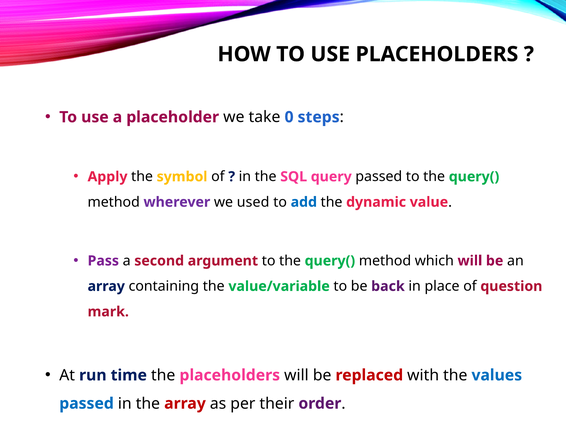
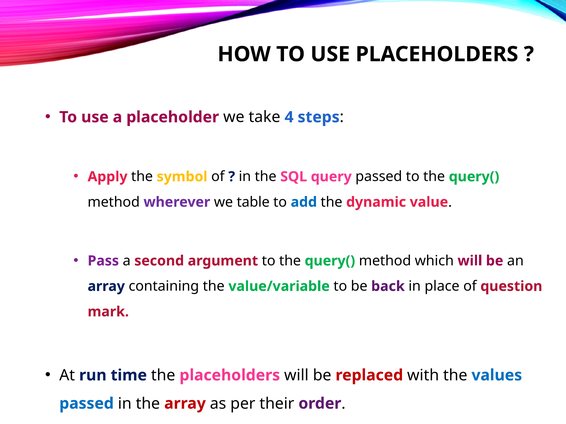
0: 0 -> 4 (289, 117)
used: used -> table (253, 202)
